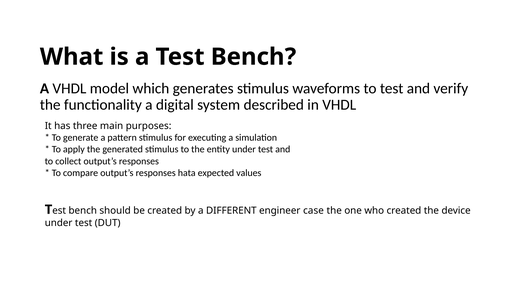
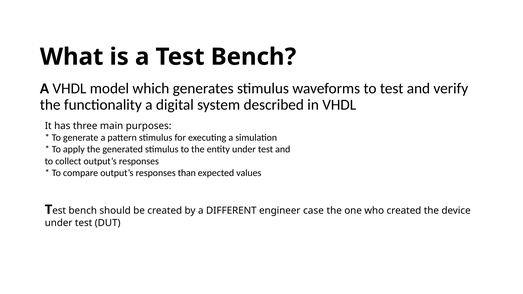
hata: hata -> than (187, 173)
